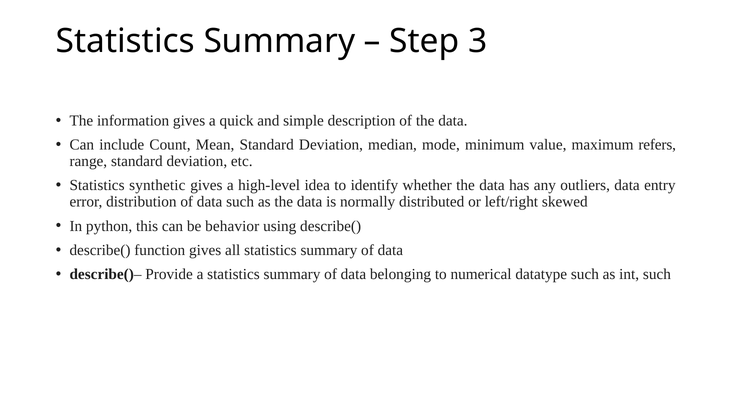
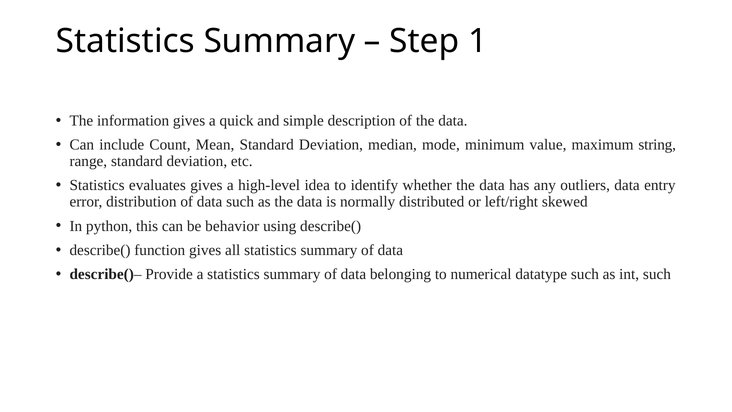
3: 3 -> 1 (478, 41)
refers: refers -> string (657, 145)
synthetic: synthetic -> evaluates (157, 185)
